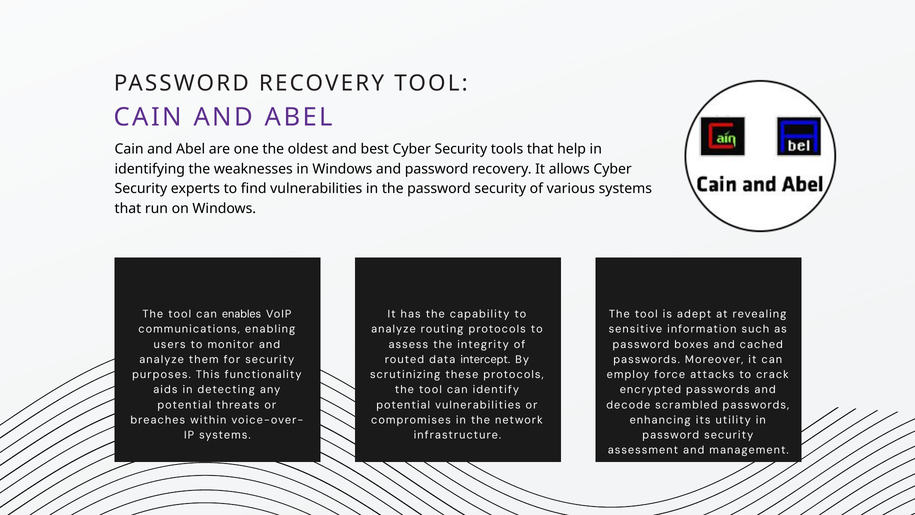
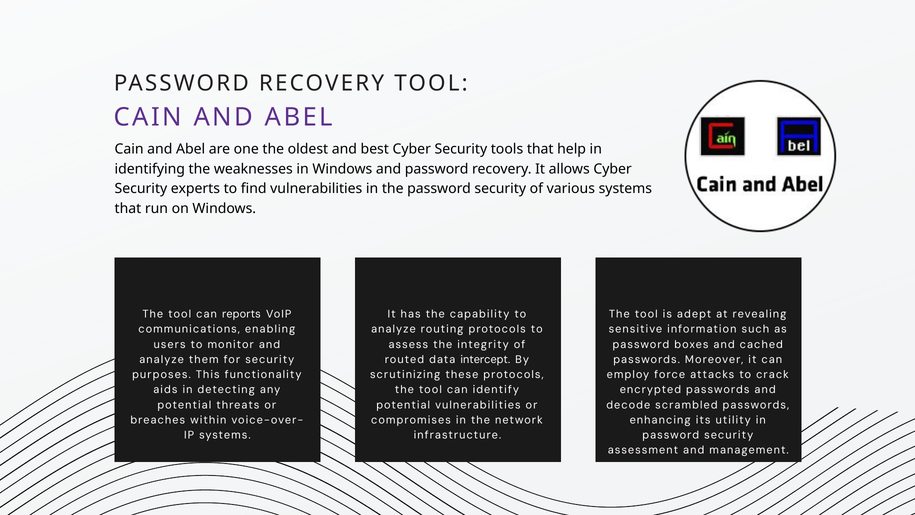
enables: enables -> reports (241, 314)
